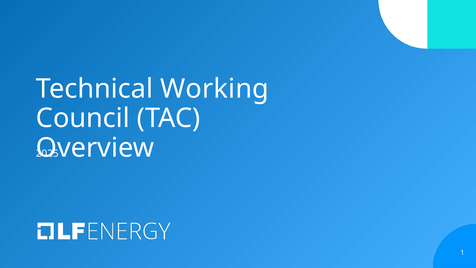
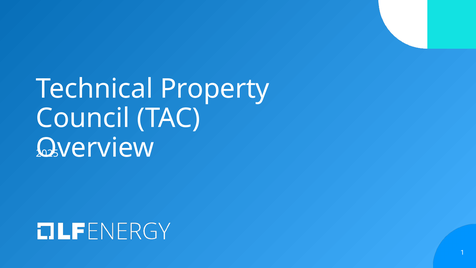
Working: Working -> Property (215, 89)
